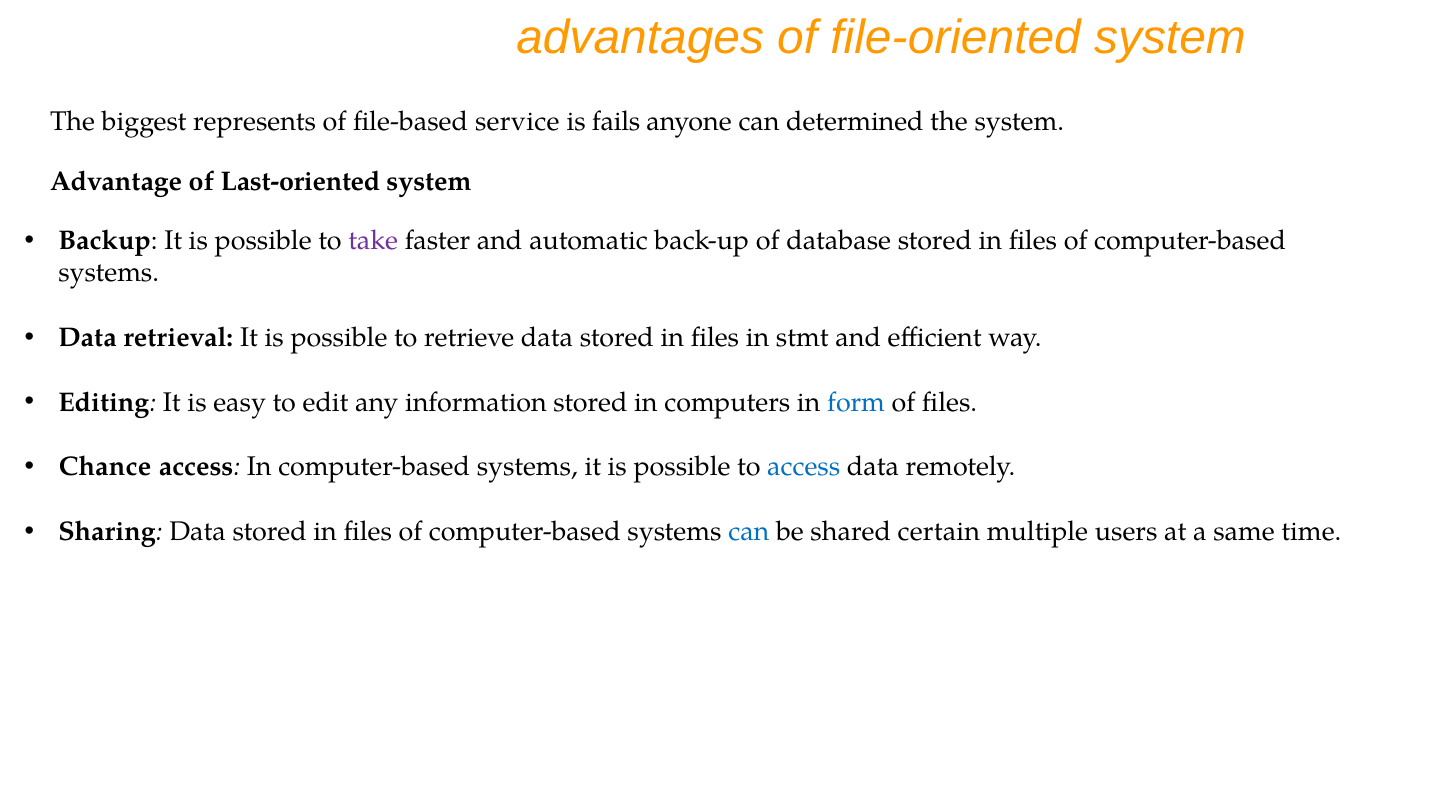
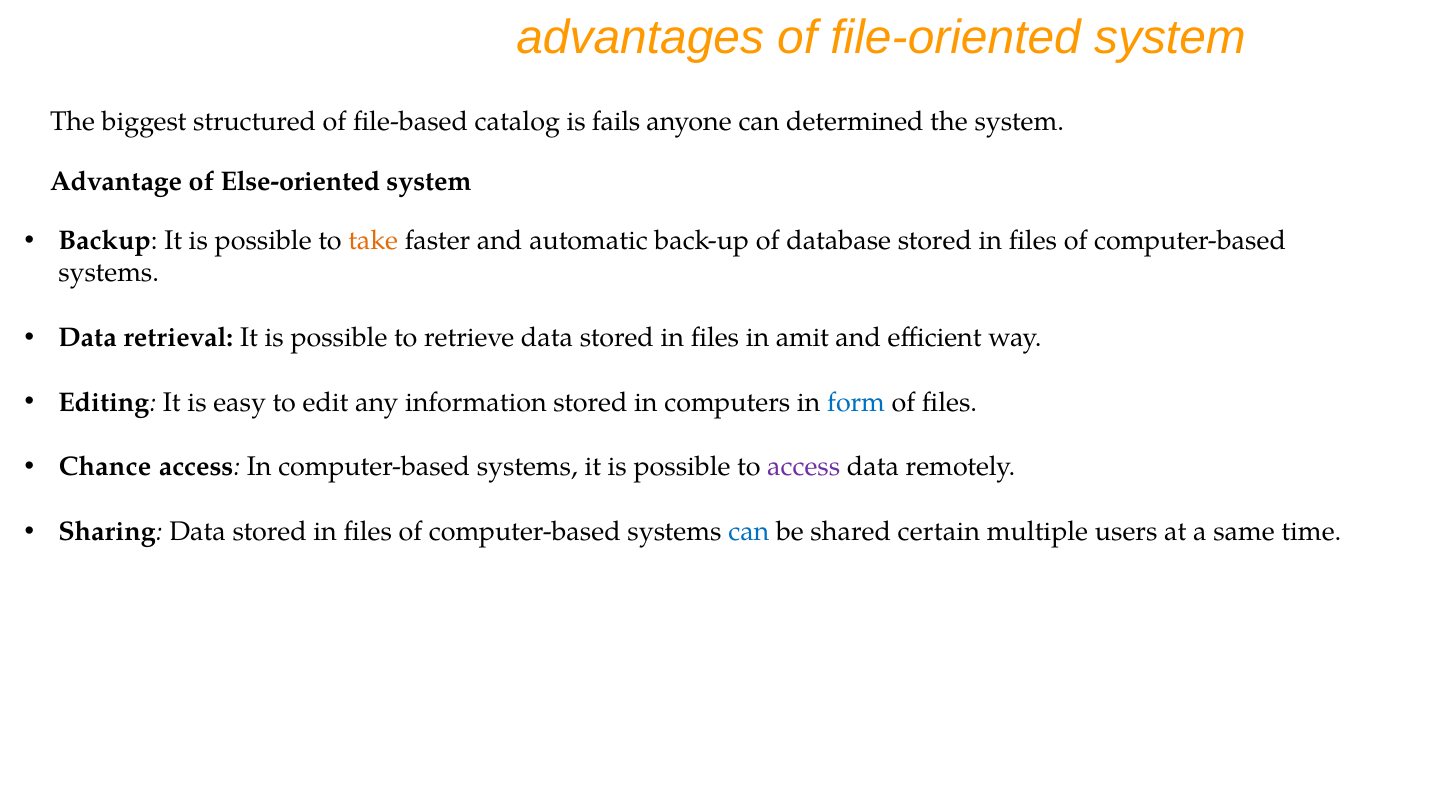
represents: represents -> structured (255, 122)
service: service -> catalog (517, 122)
Last-oriented: Last-oriented -> Else-oriented (300, 181)
take colour: purple -> orange (373, 241)
stmt: stmt -> amit (802, 338)
access colour: blue -> purple (804, 467)
